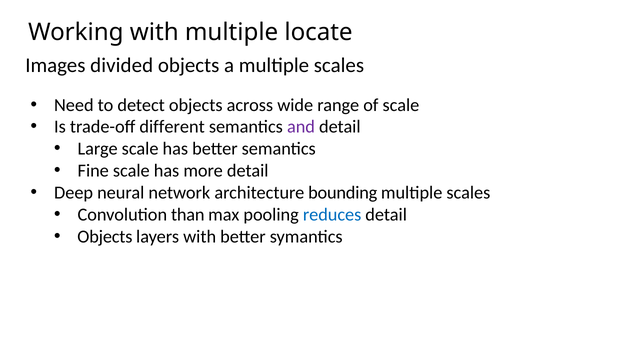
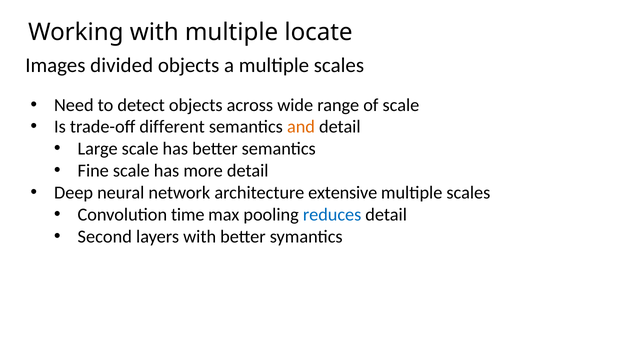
and colour: purple -> orange (301, 127)
bounding: bounding -> extensive (343, 193)
than: than -> time (188, 215)
Objects: Objects -> Second (105, 237)
